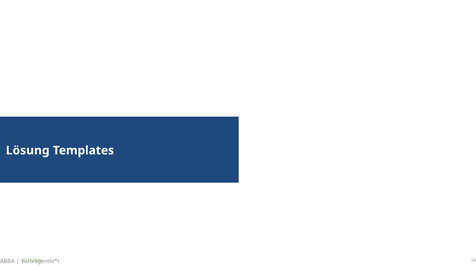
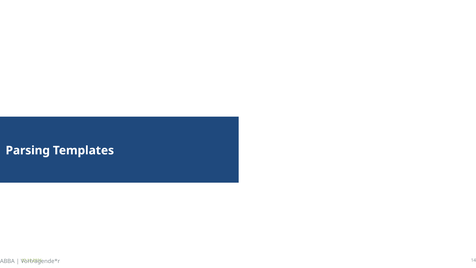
Lösung: Lösung -> Parsing (28, 150)
